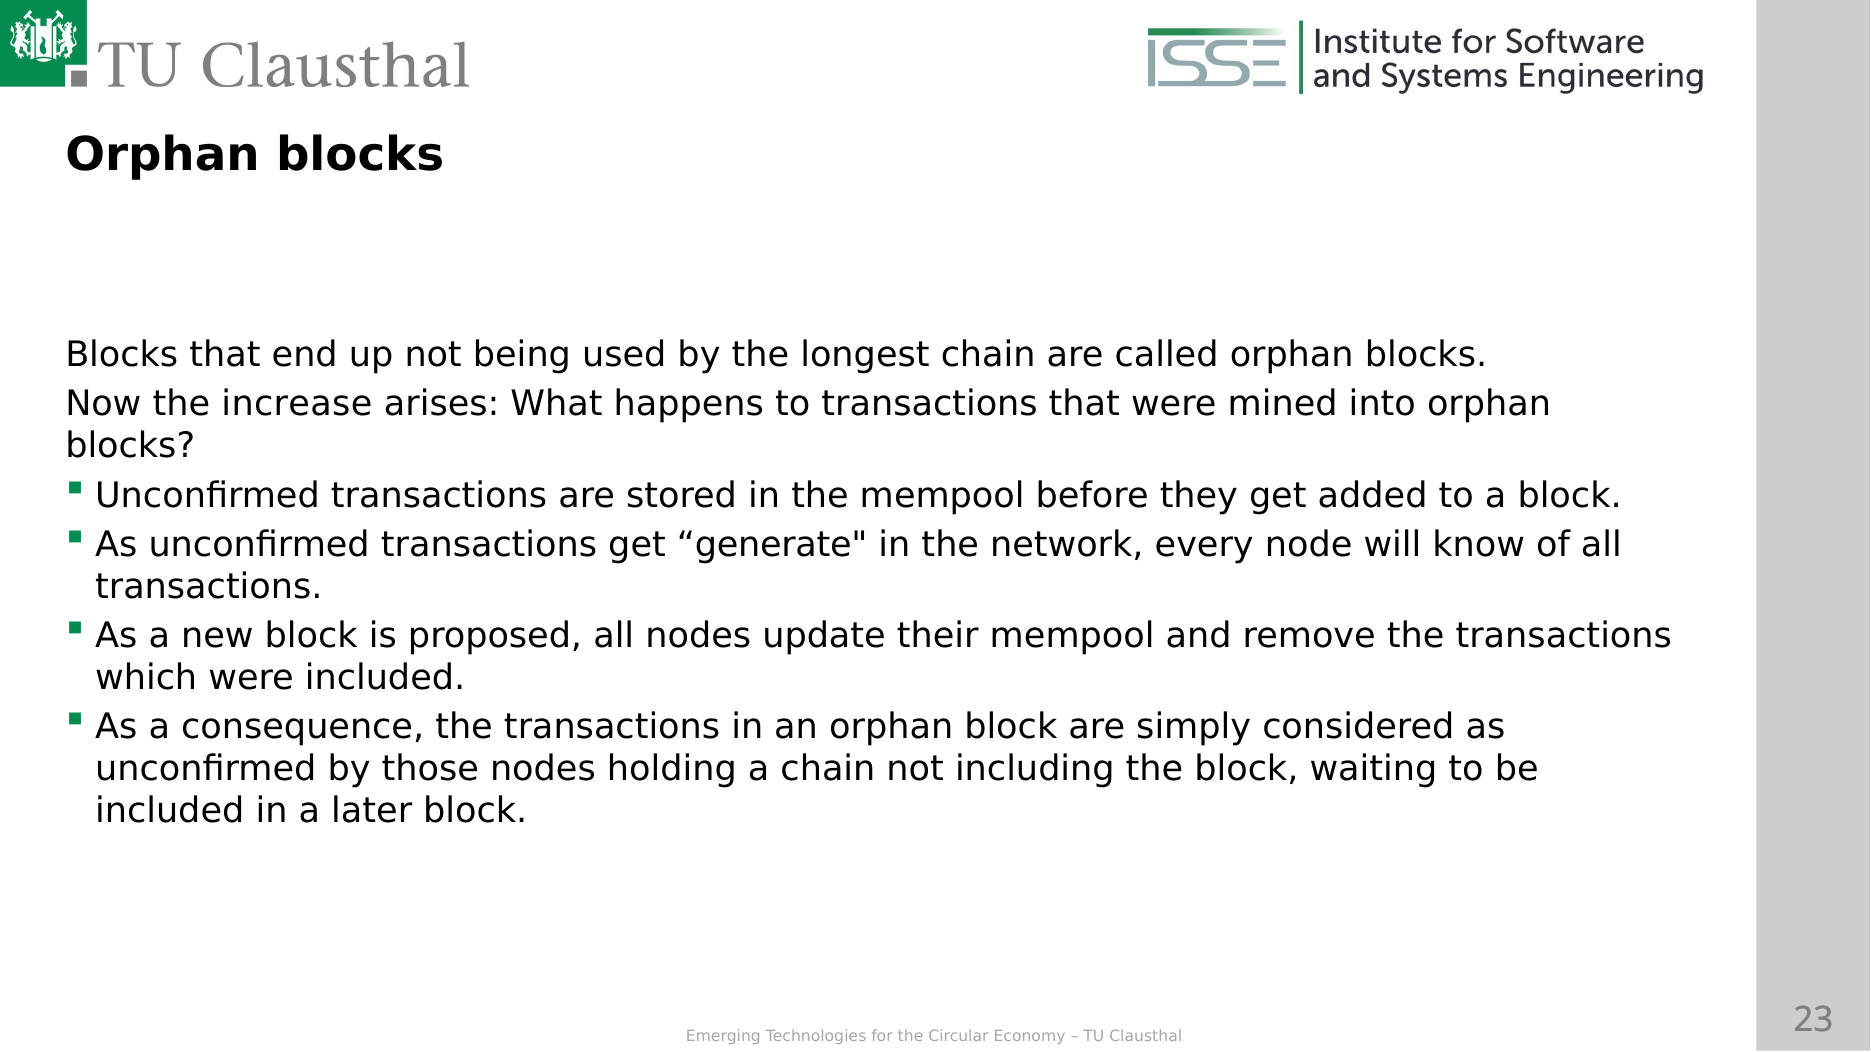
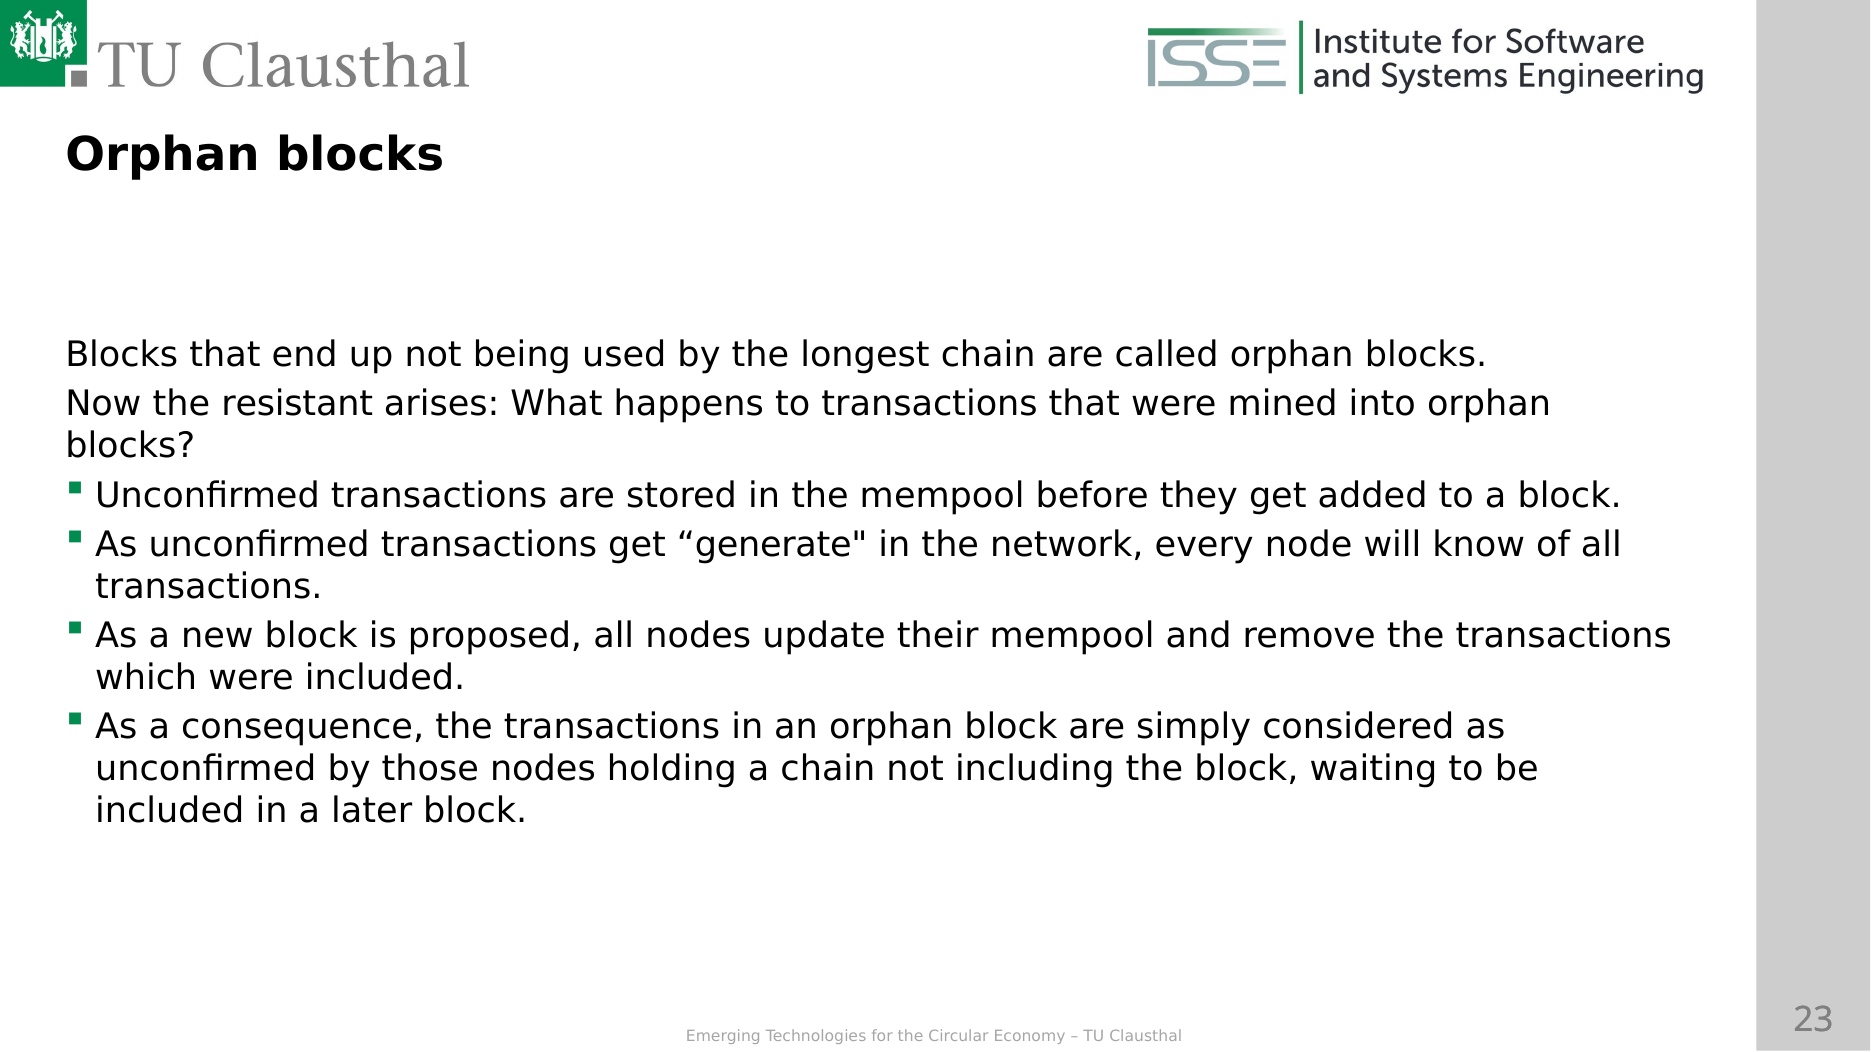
increase: increase -> resistant (297, 404)
